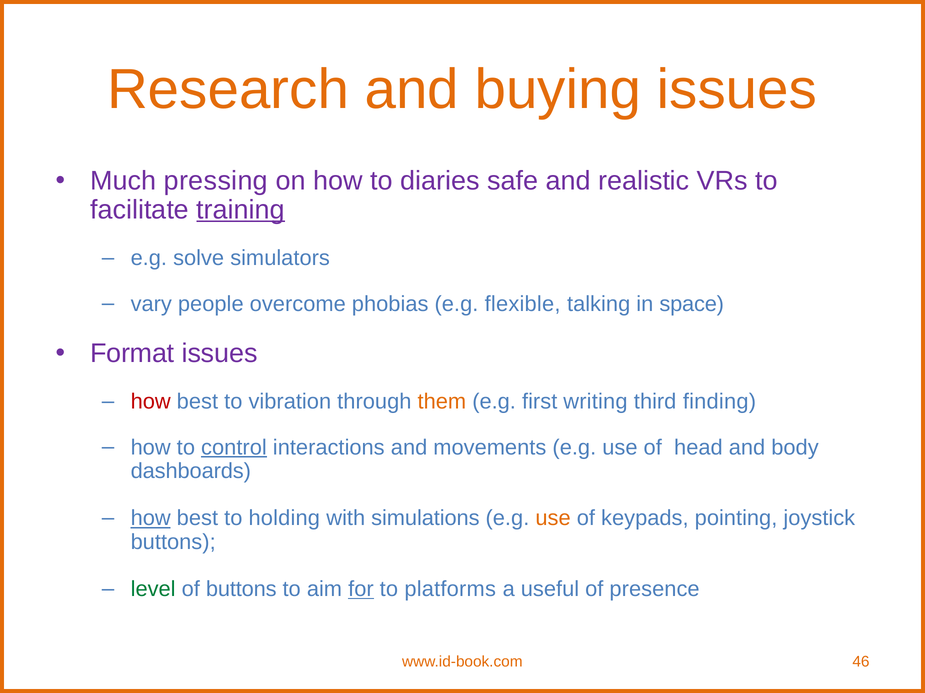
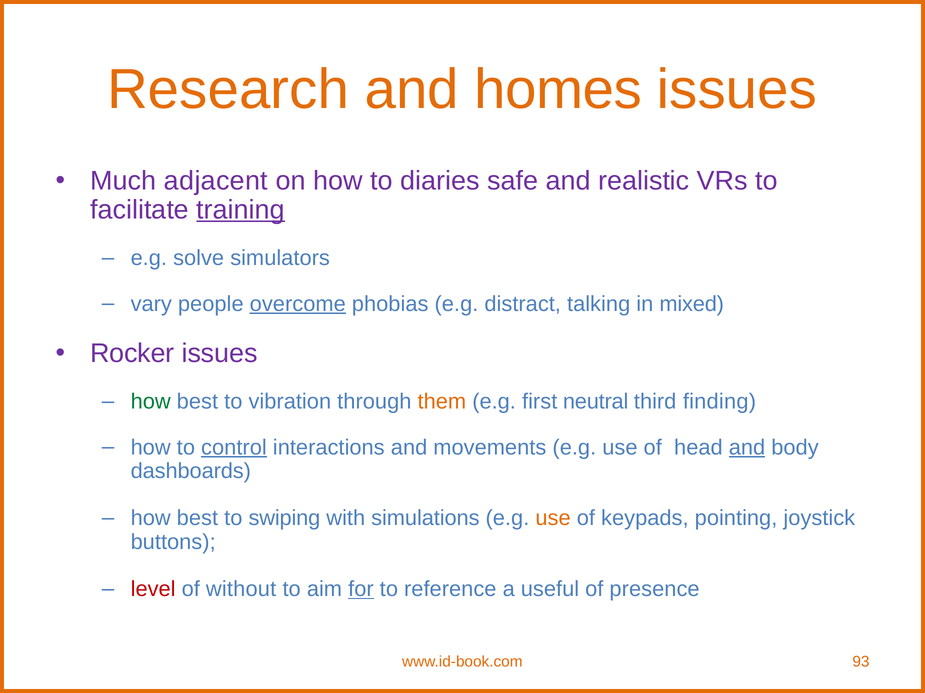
buying: buying -> homes (558, 90)
pressing: pressing -> adjacent (216, 181)
overcome underline: none -> present (298, 304)
flexible: flexible -> distract (523, 304)
space: space -> mixed (692, 304)
Format: Format -> Rocker (132, 354)
how colour: red -> green (151, 402)
writing: writing -> neutral (596, 402)
and underline: none -> present (747, 448)
how underline: present -> none (151, 519)
holding: holding -> swiping (284, 519)
level colour: green -> red (153, 590)
of buttons: buttons -> without (241, 590)
platforms: platforms -> reference (450, 590)
46: 46 -> 93 (861, 663)
